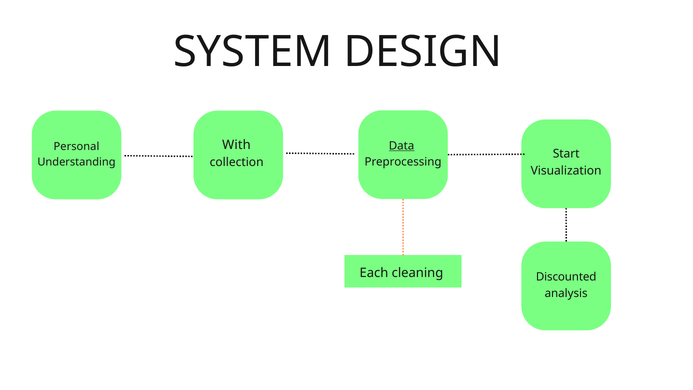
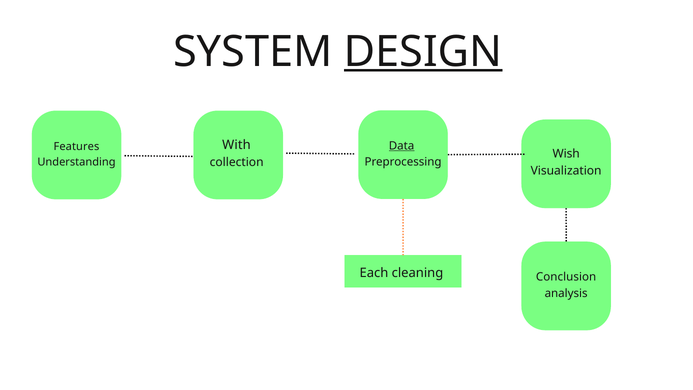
DESIGN underline: none -> present (423, 52)
Personal: Personal -> Features (76, 146)
Start: Start -> Wish (566, 154)
Discounted: Discounted -> Conclusion (566, 277)
